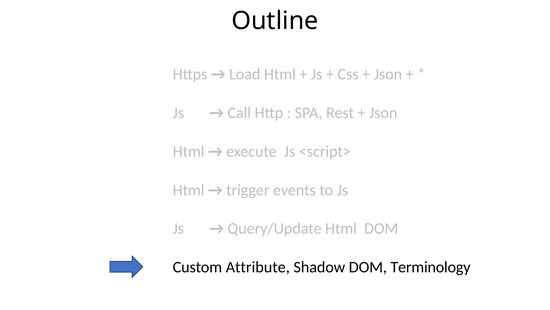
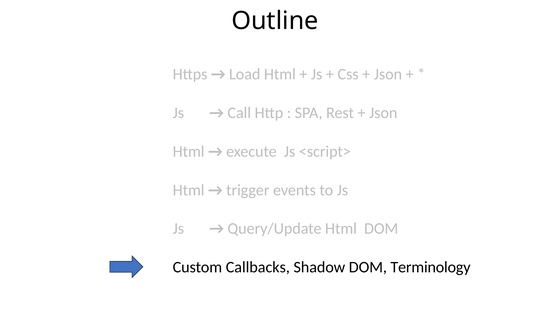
Attribute: Attribute -> Callbacks (258, 267)
